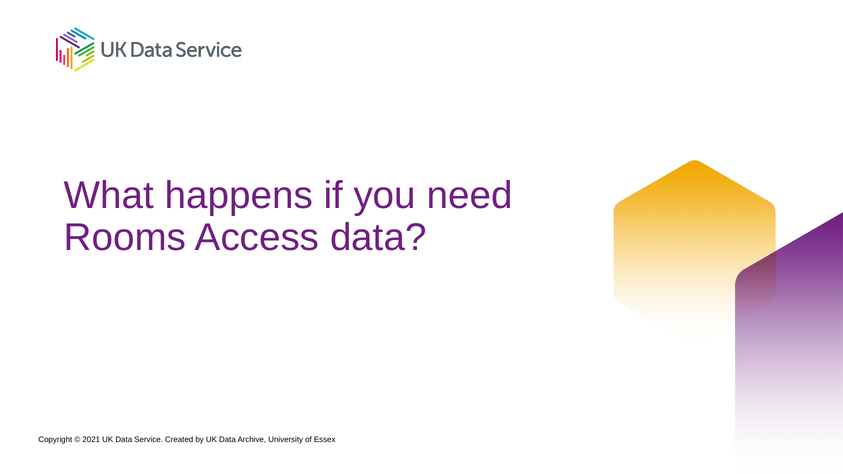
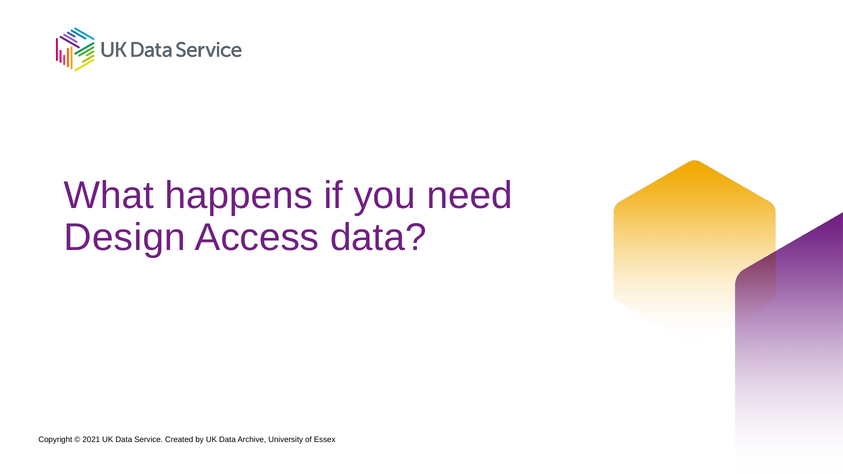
Rooms: Rooms -> Design (125, 238)
